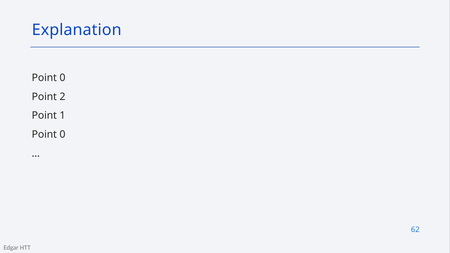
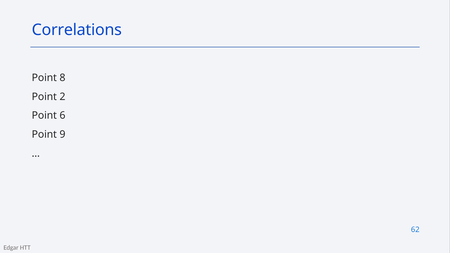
Explanation: Explanation -> Correlations (77, 30)
0: 0 -> 8 (63, 78)
1: 1 -> 6 (63, 116)
0: 0 -> 9 (63, 135)
